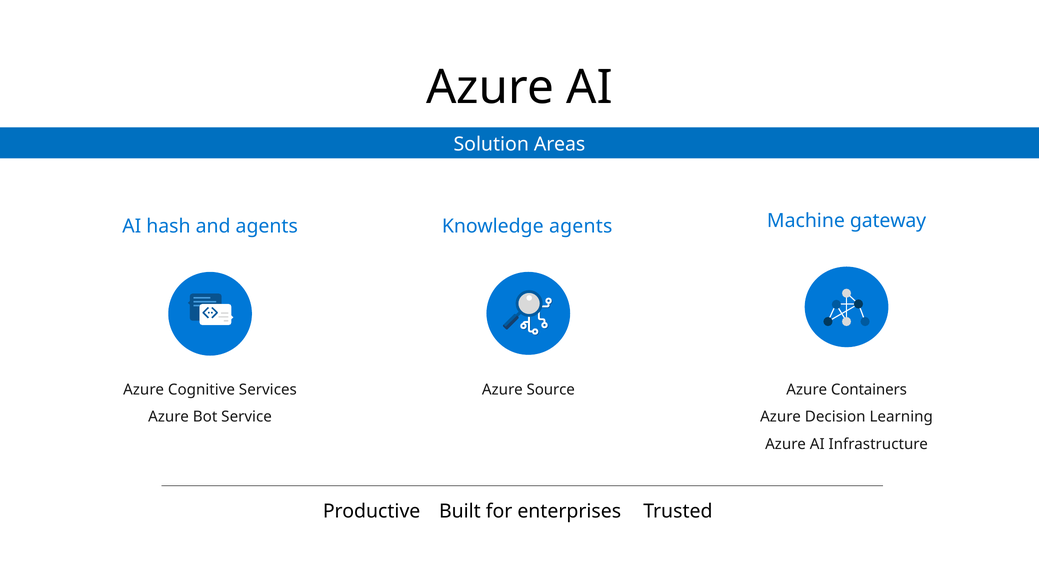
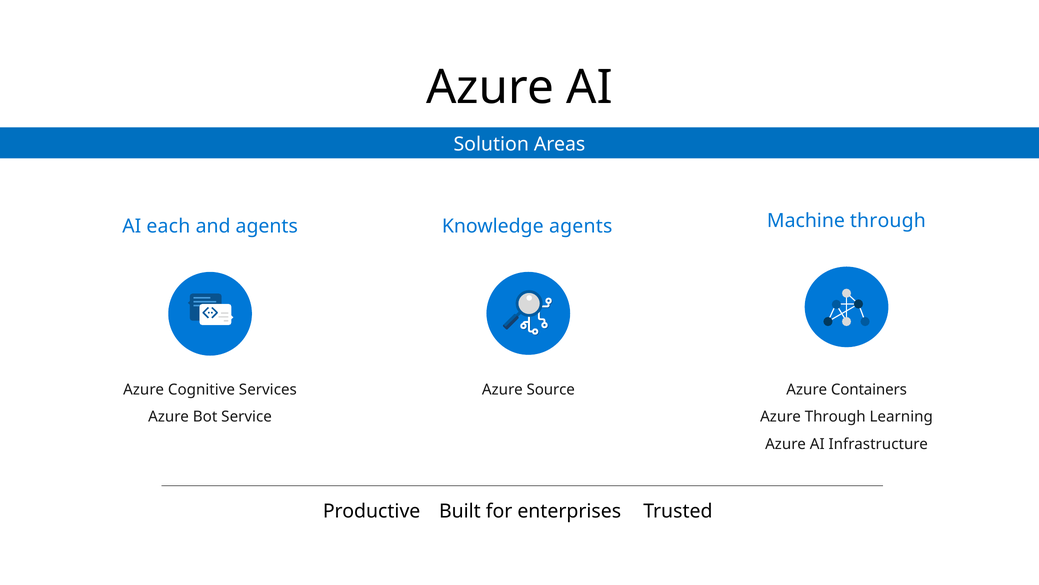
hash: hash -> each (168, 226)
Machine gateway: gateway -> through (888, 221)
Azure Decision: Decision -> Through (835, 417)
